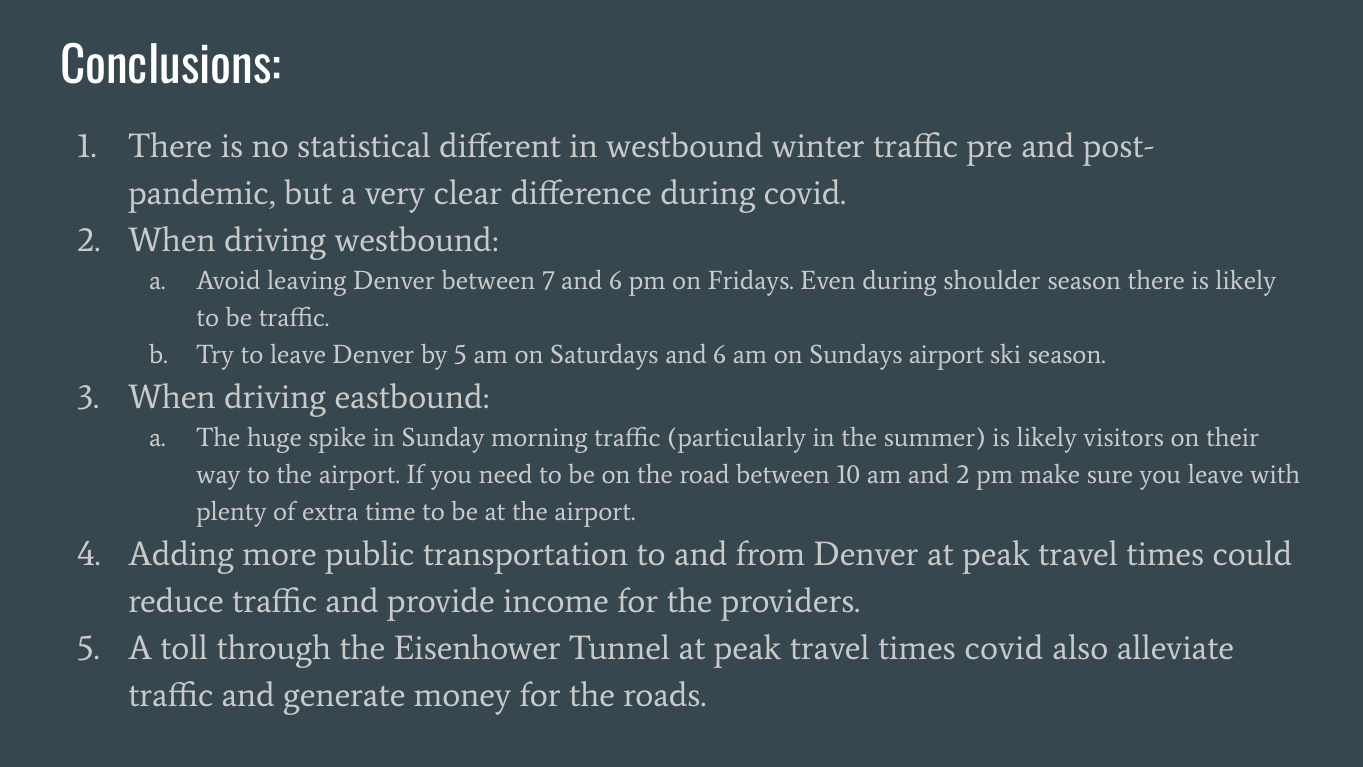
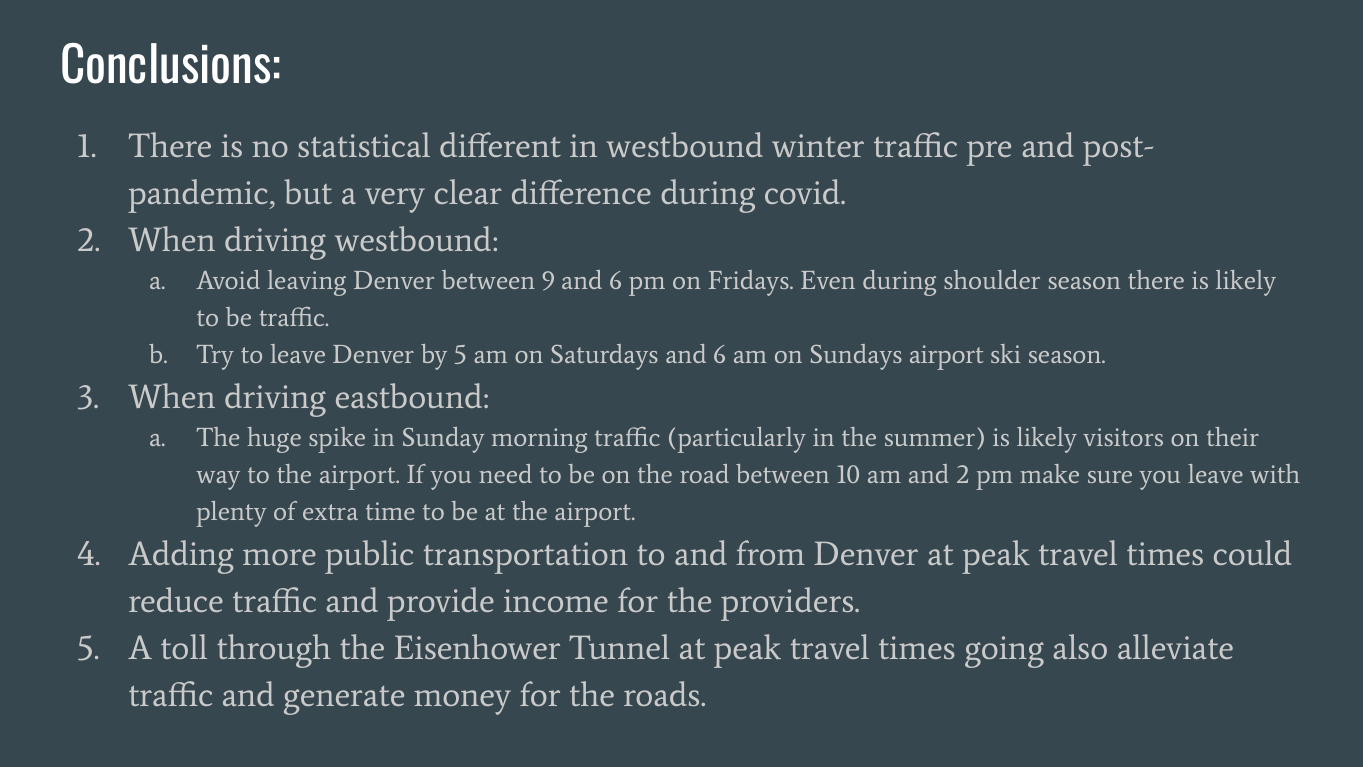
7: 7 -> 9 (548, 281)
times covid: covid -> going (1004, 648)
